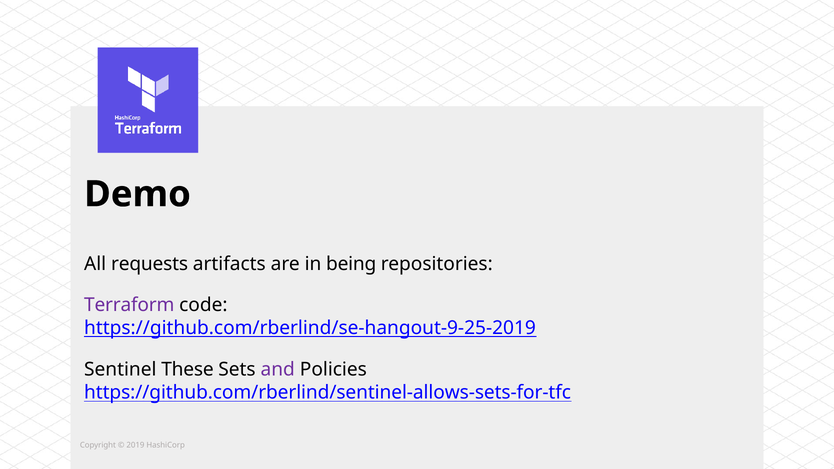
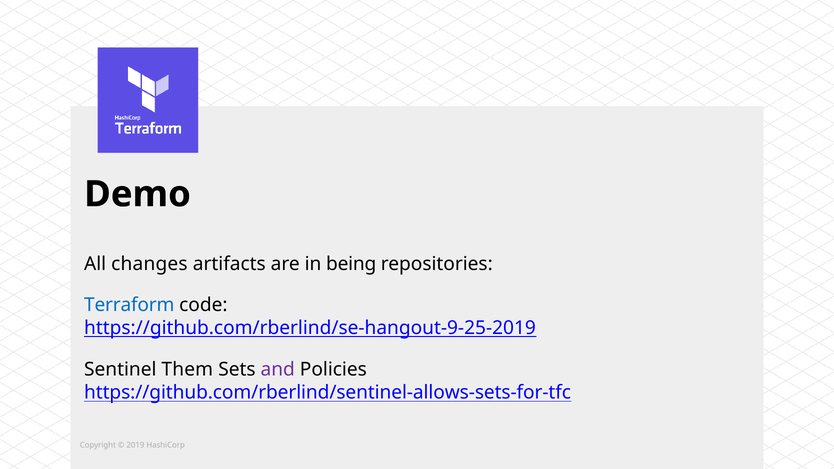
requests: requests -> changes (149, 264)
Terraform colour: purple -> blue (129, 305)
These: These -> Them (187, 370)
